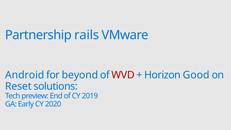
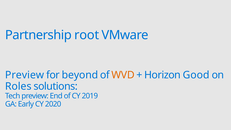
rails: rails -> root (87, 35)
Android: Android -> Preview (25, 75)
WVD colour: red -> orange (123, 75)
Reset: Reset -> Roles (18, 86)
